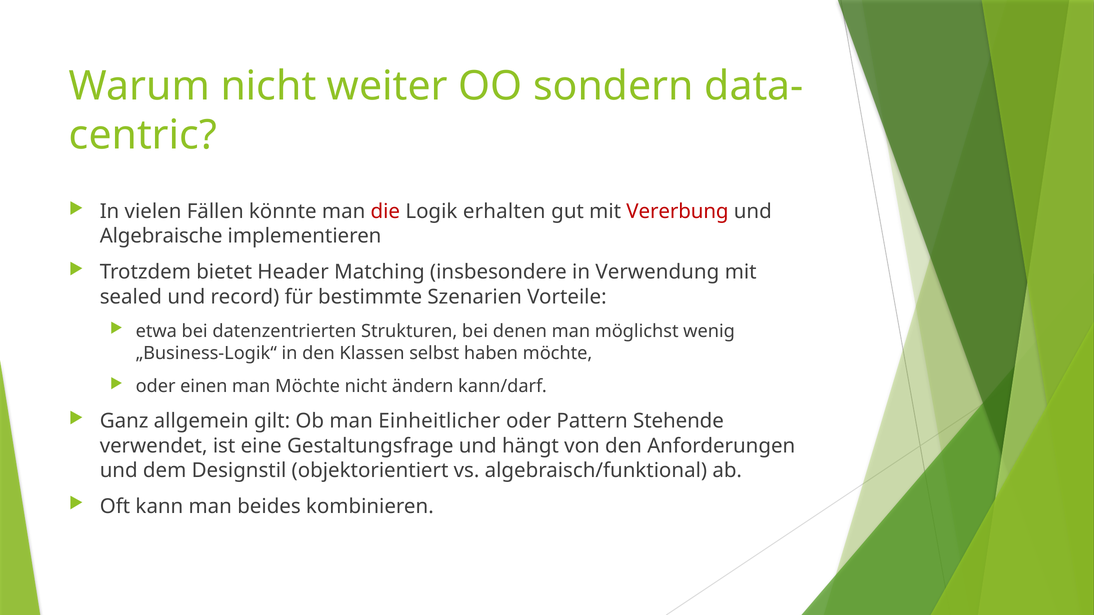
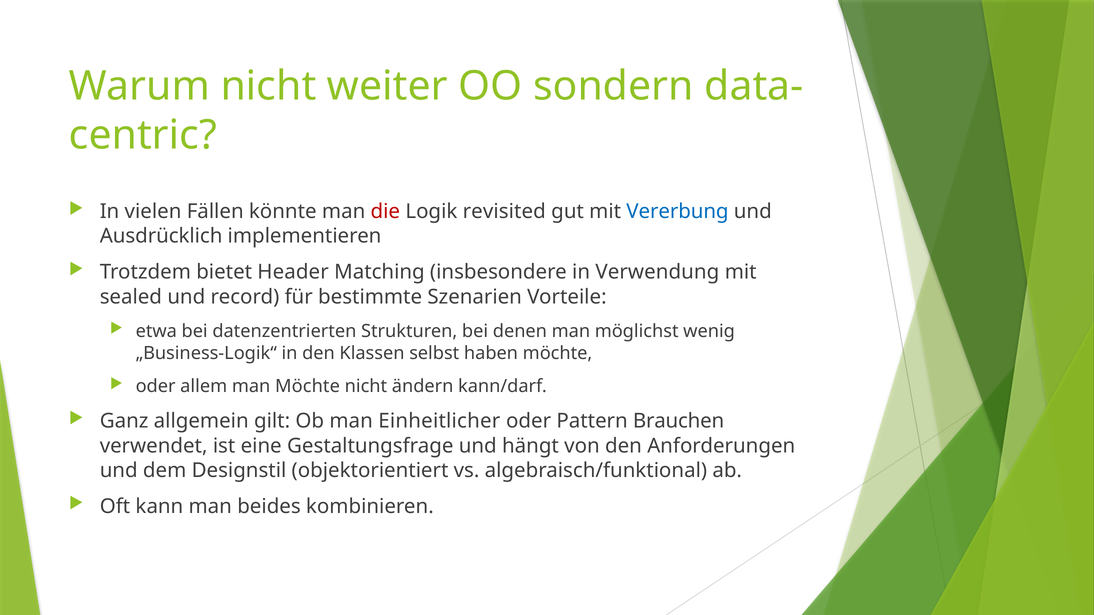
erhalten: erhalten -> revisited (504, 212)
Vererbung colour: red -> blue (677, 212)
Algebraische: Algebraische -> Ausdrücklich (161, 236)
einen: einen -> allem (204, 387)
Stehende: Stehende -> Brauchen (679, 421)
